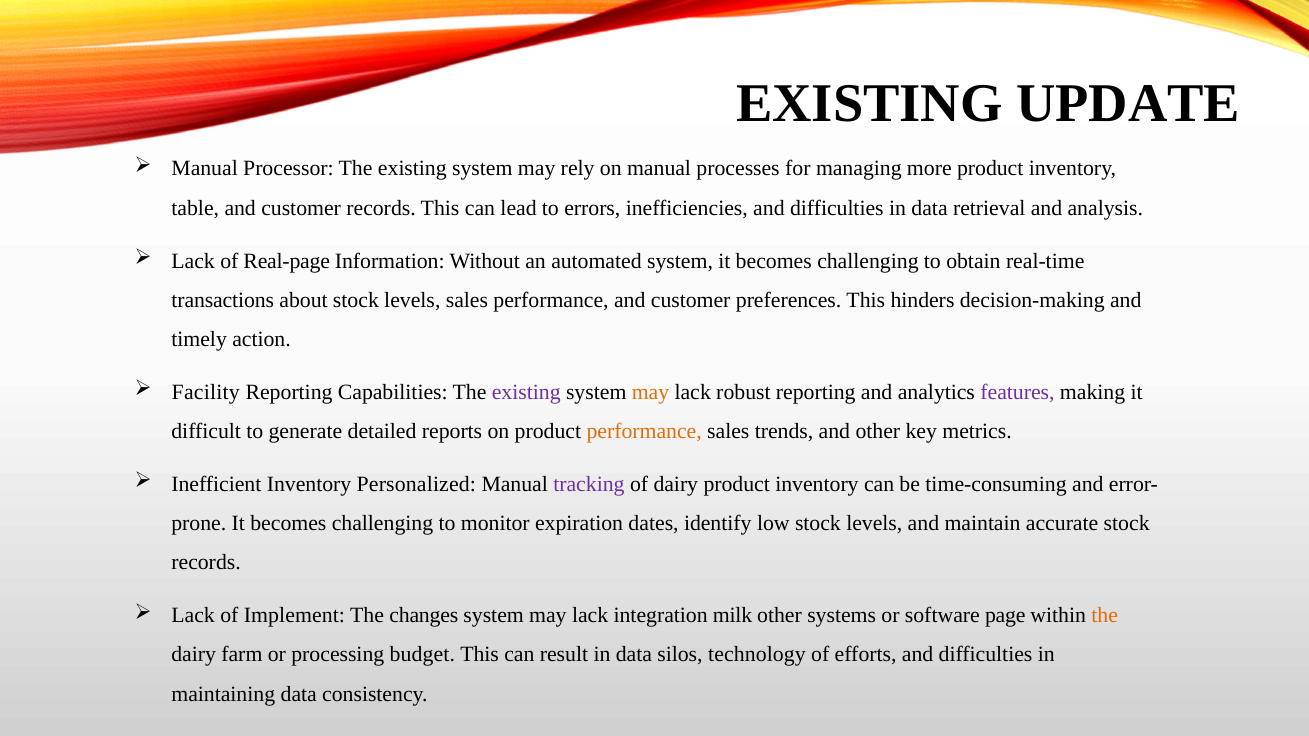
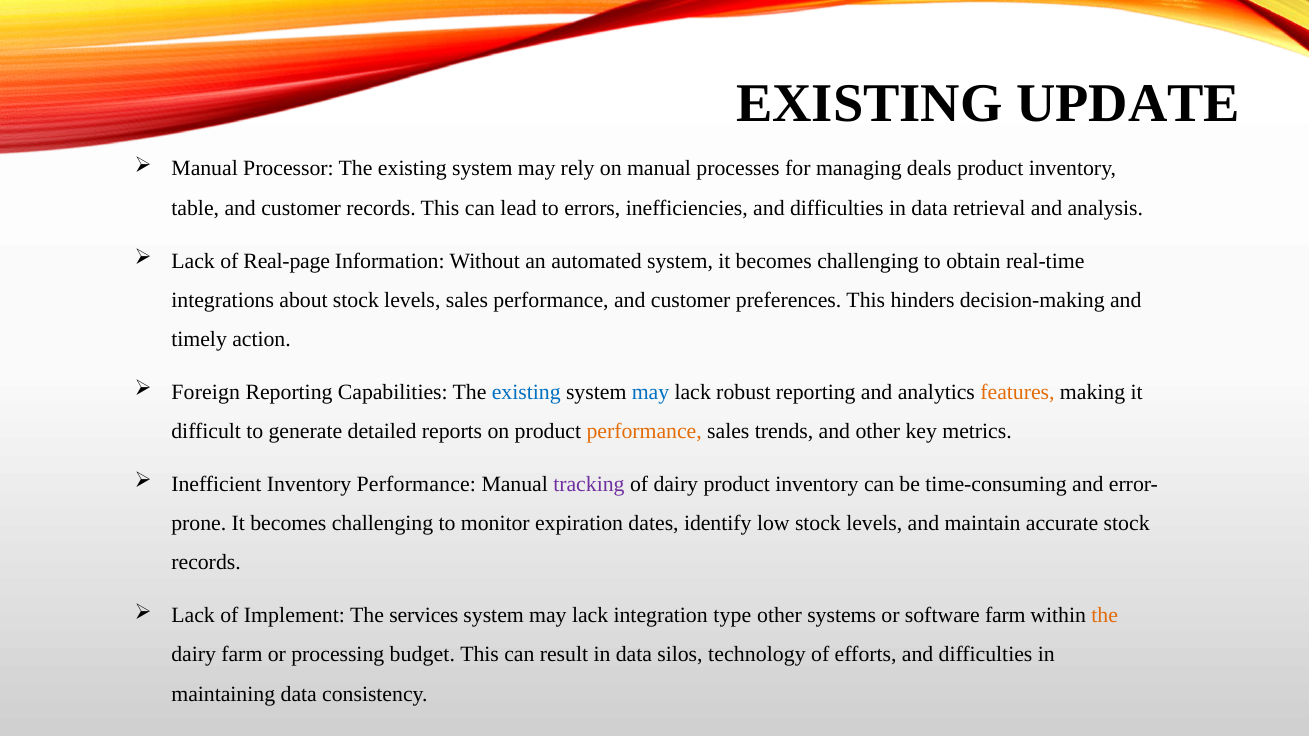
more: more -> deals (929, 169)
transactions: transactions -> integrations (223, 300)
Facility: Facility -> Foreign (206, 392)
existing colour: purple -> blue (526, 392)
may colour: orange -> blue (651, 392)
features colour: purple -> orange (1018, 392)
Inventory Personalized: Personalized -> Performance (416, 484)
changes: changes -> services (424, 616)
milk: milk -> type (732, 616)
software page: page -> farm (1005, 616)
